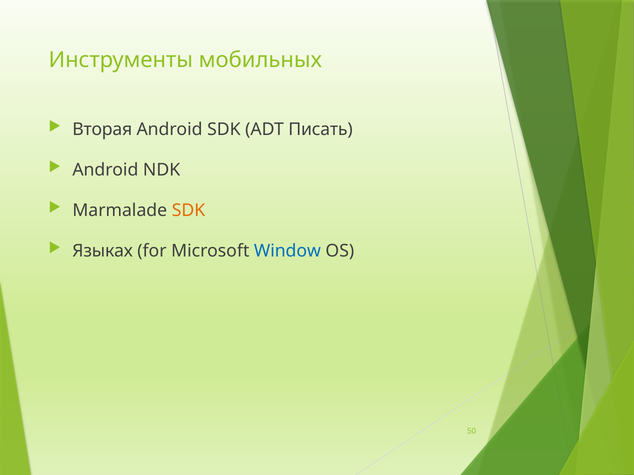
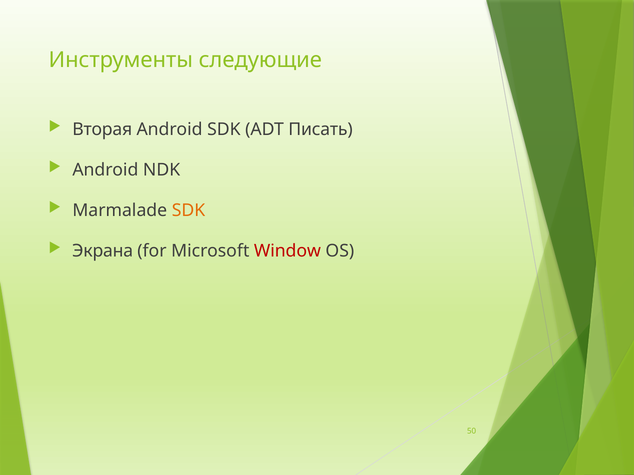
мобильных: мобильных -> следующие (260, 60)
Языках: Языках -> Экрана (103, 251)
Window colour: blue -> red (287, 251)
